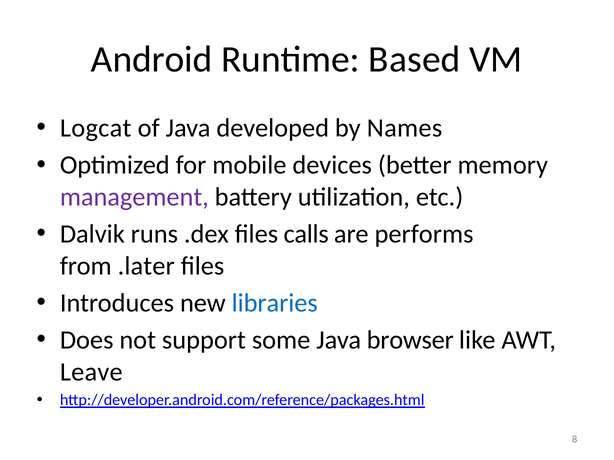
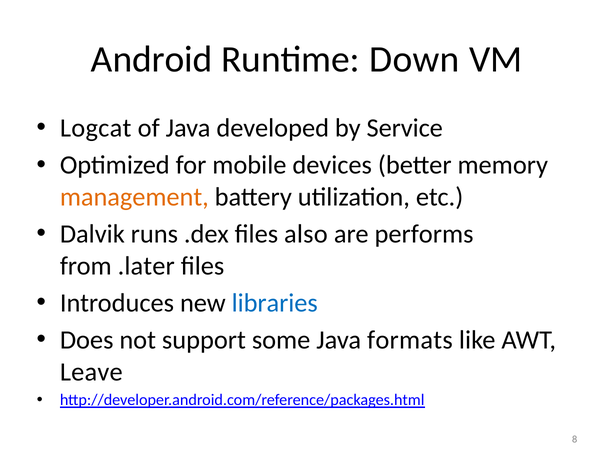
Based: Based -> Down (414, 59)
Names: Names -> Service (405, 128)
management colour: purple -> orange (134, 197)
calls: calls -> also (306, 234)
browser: browser -> formats (410, 341)
